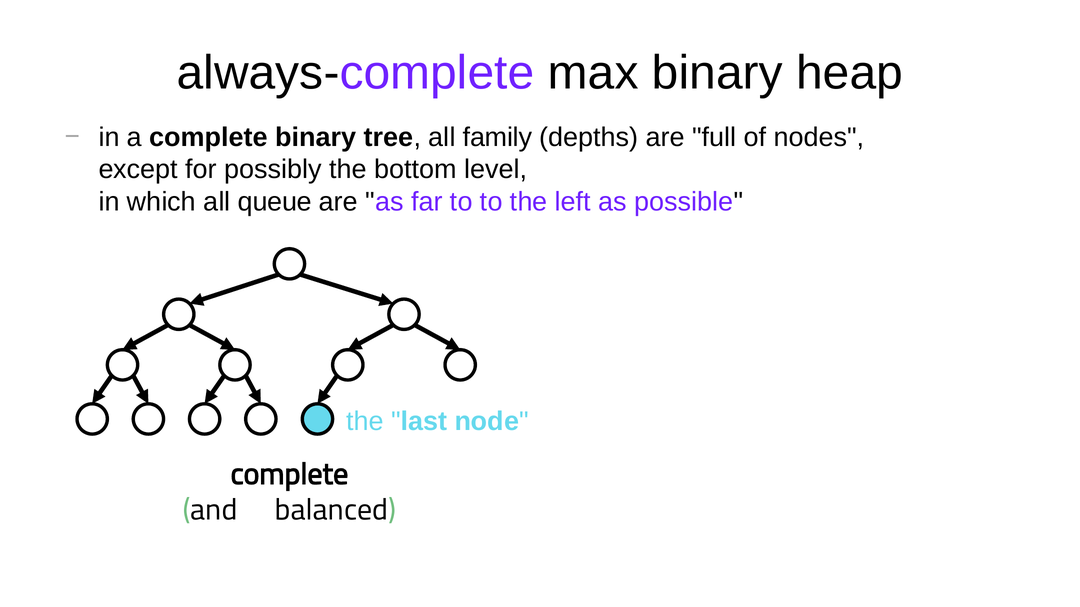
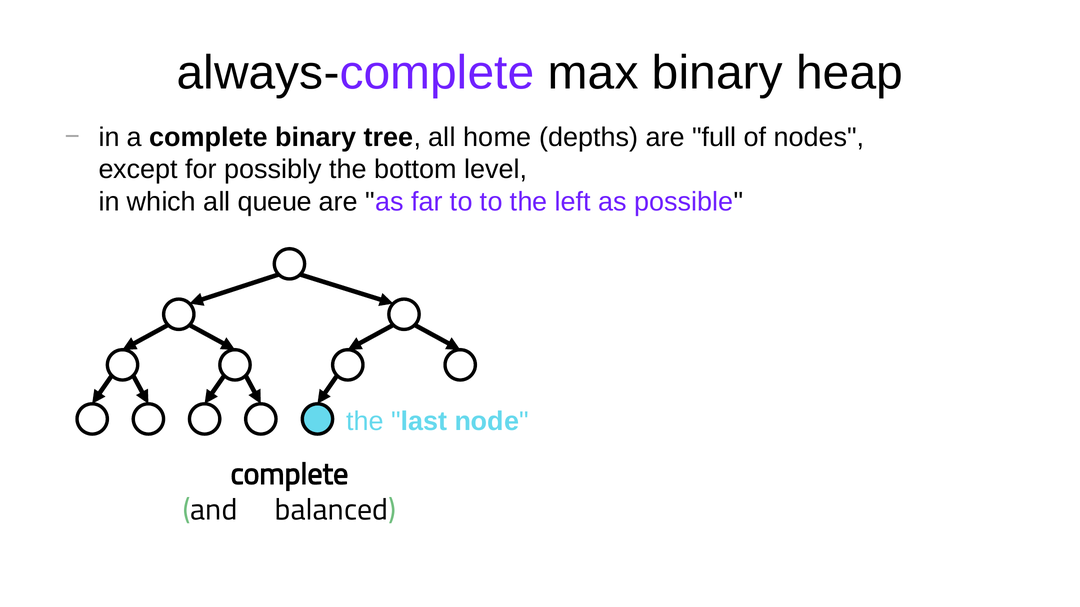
family: family -> home (497, 137)
